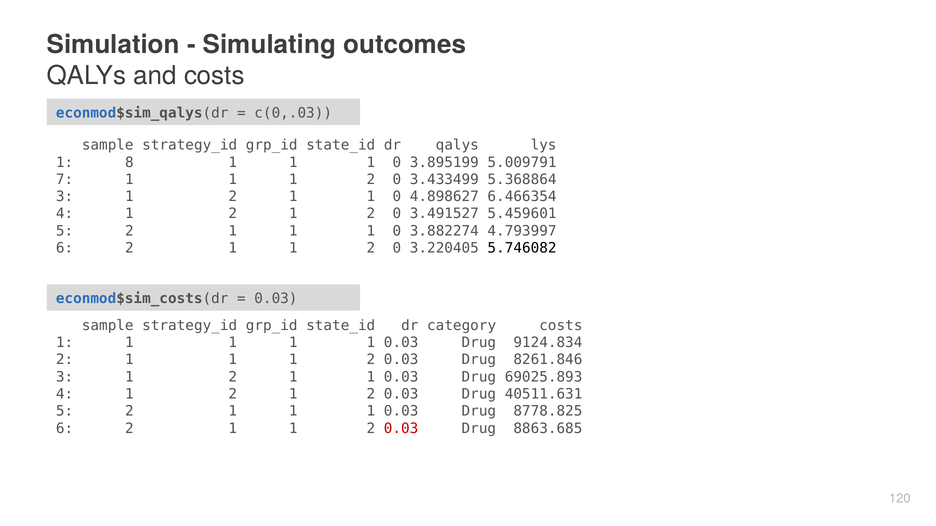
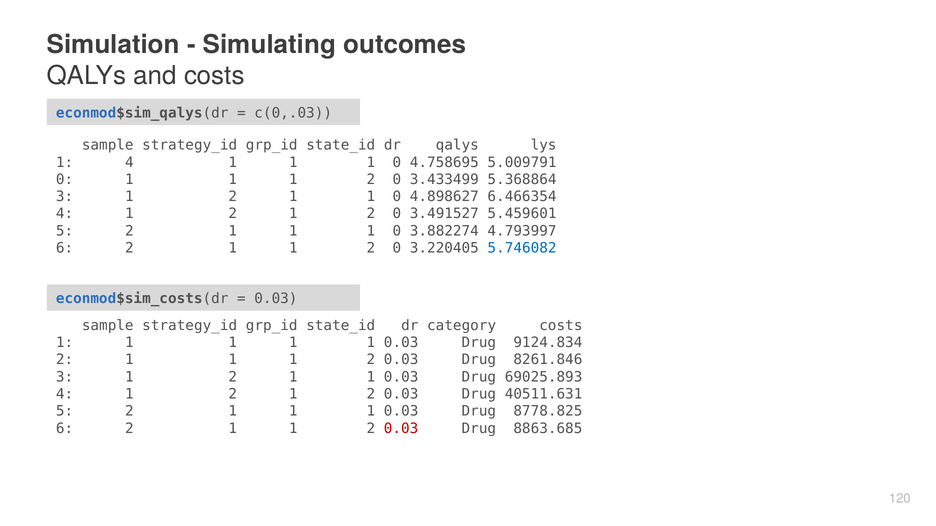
1 8: 8 -> 4 (129, 162)
3.895199: 3.895199 -> 4.758695 (444, 162)
7: 7 -> 0 (65, 180)
5.746082 colour: black -> blue (522, 248)
